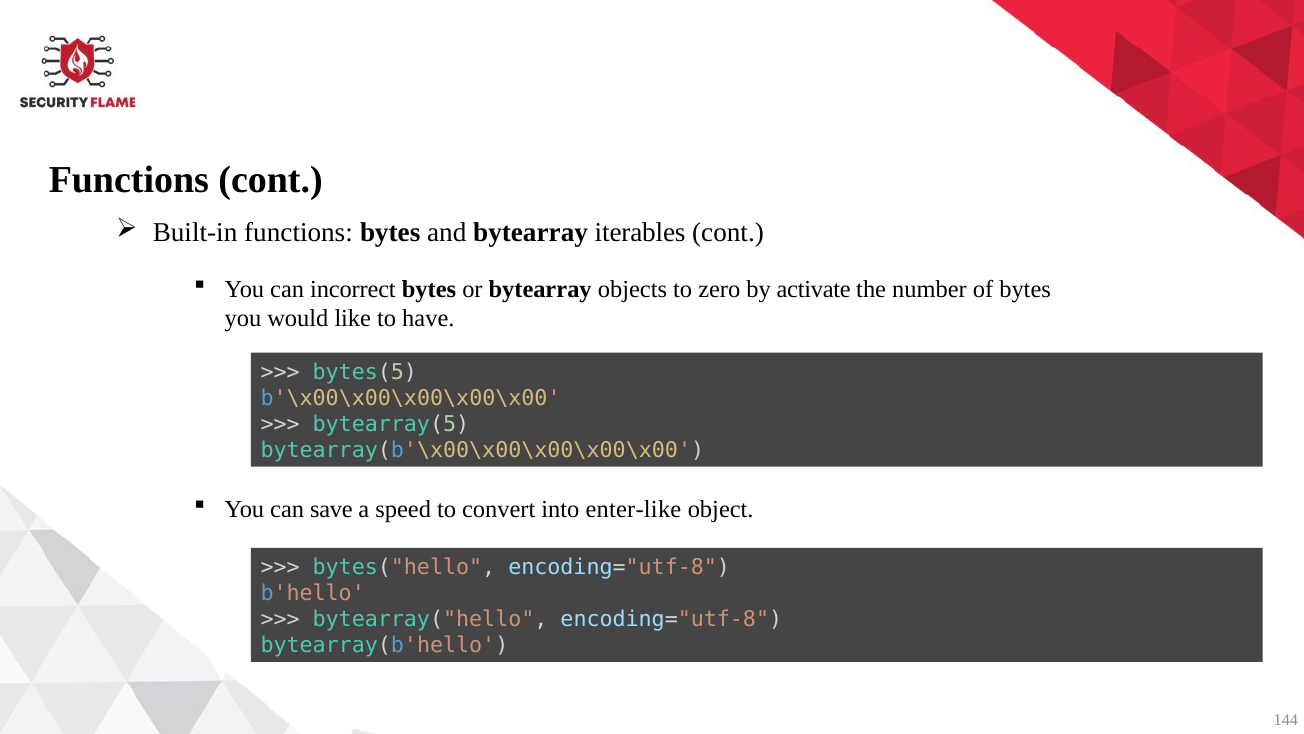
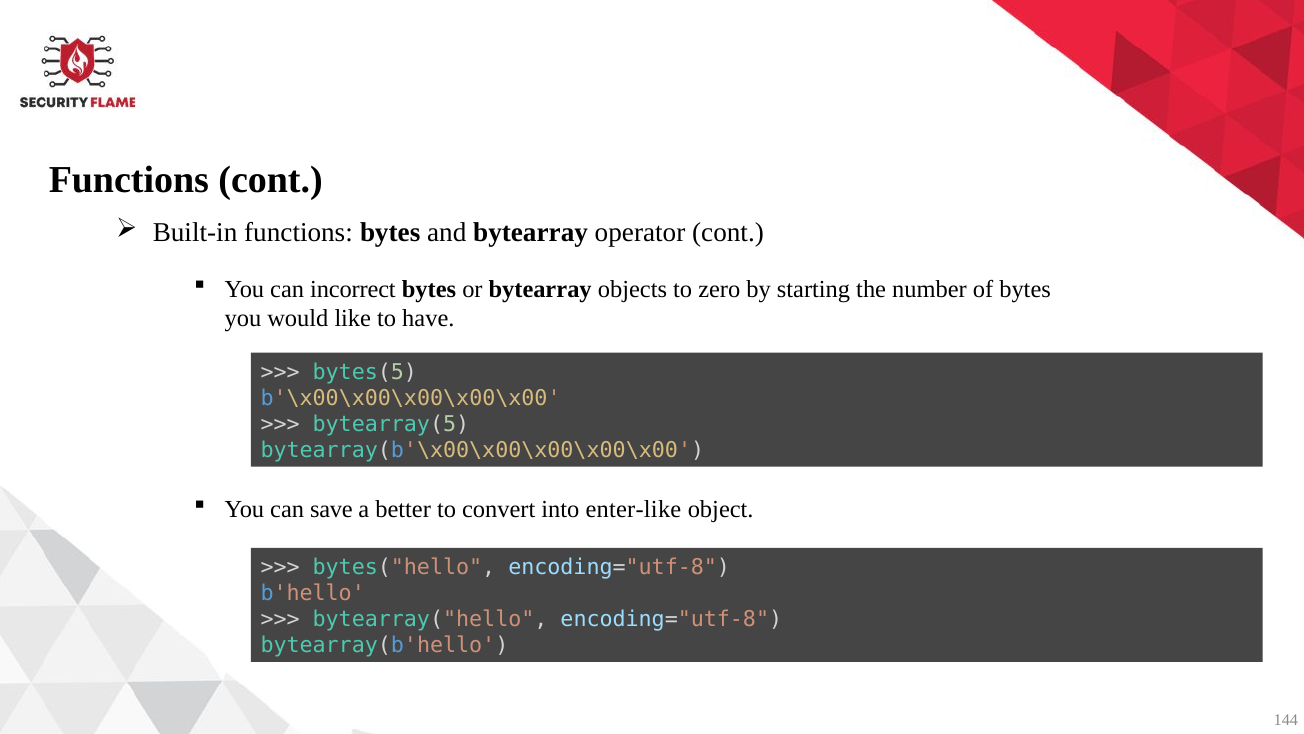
iterables: iterables -> operator (640, 232)
activate: activate -> starting (814, 289)
speed: speed -> better (403, 509)
